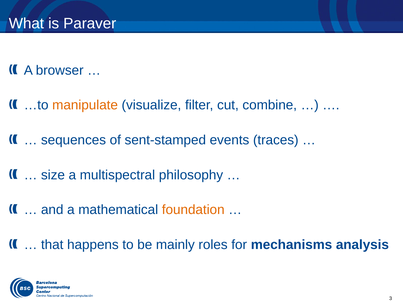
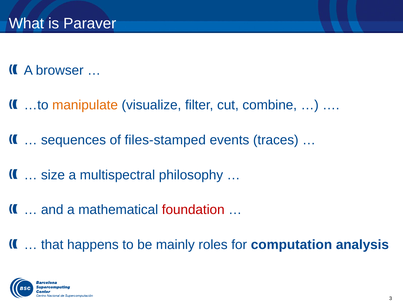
sent-stamped: sent-stamped -> files-stamped (165, 140)
foundation colour: orange -> red (193, 210)
mechanisms: mechanisms -> computation (291, 245)
